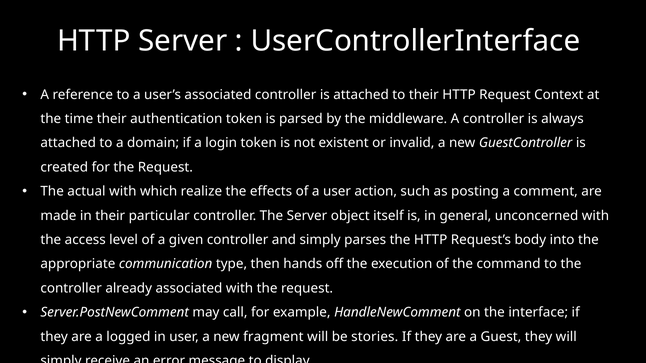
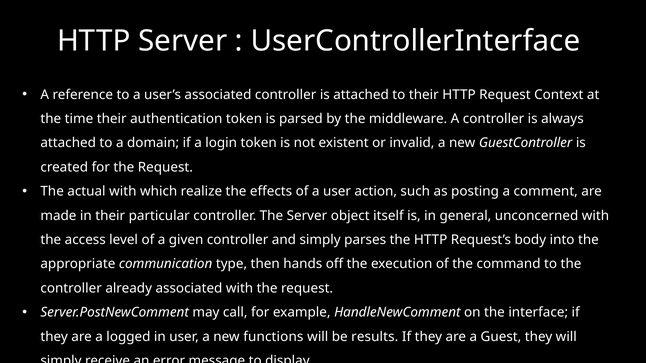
fragment: fragment -> functions (273, 337)
stories: stories -> results (375, 337)
